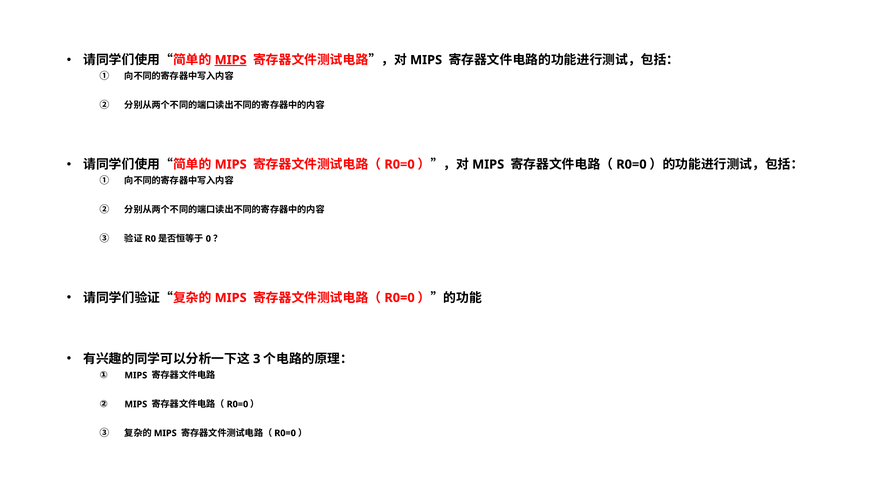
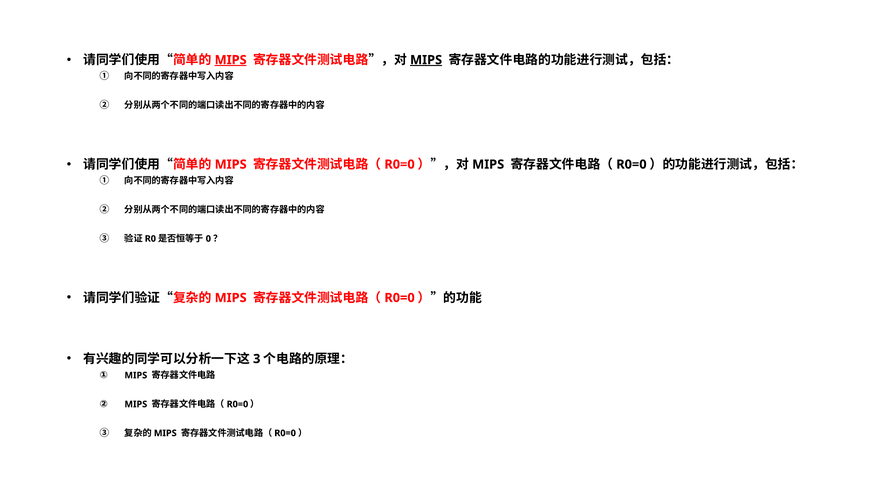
MIPS underline: none -> present (426, 60)
